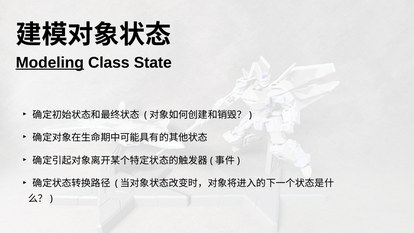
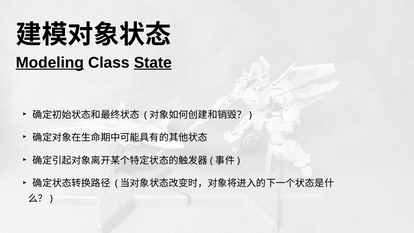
State underline: none -> present (153, 63)
